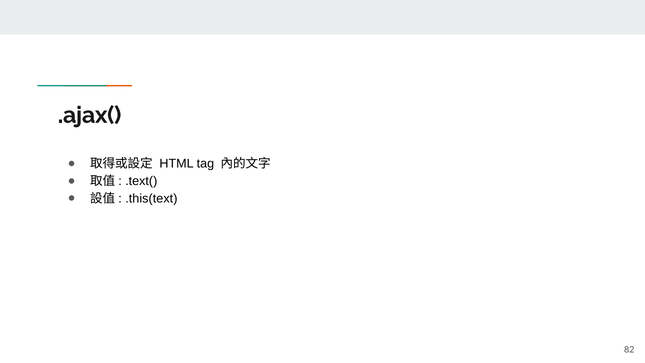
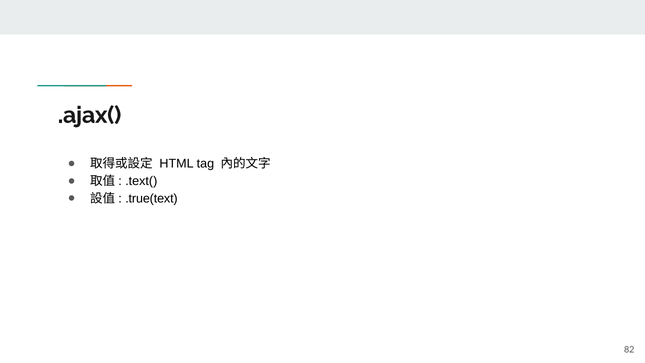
.this(text: .this(text -> .true(text (151, 198)
